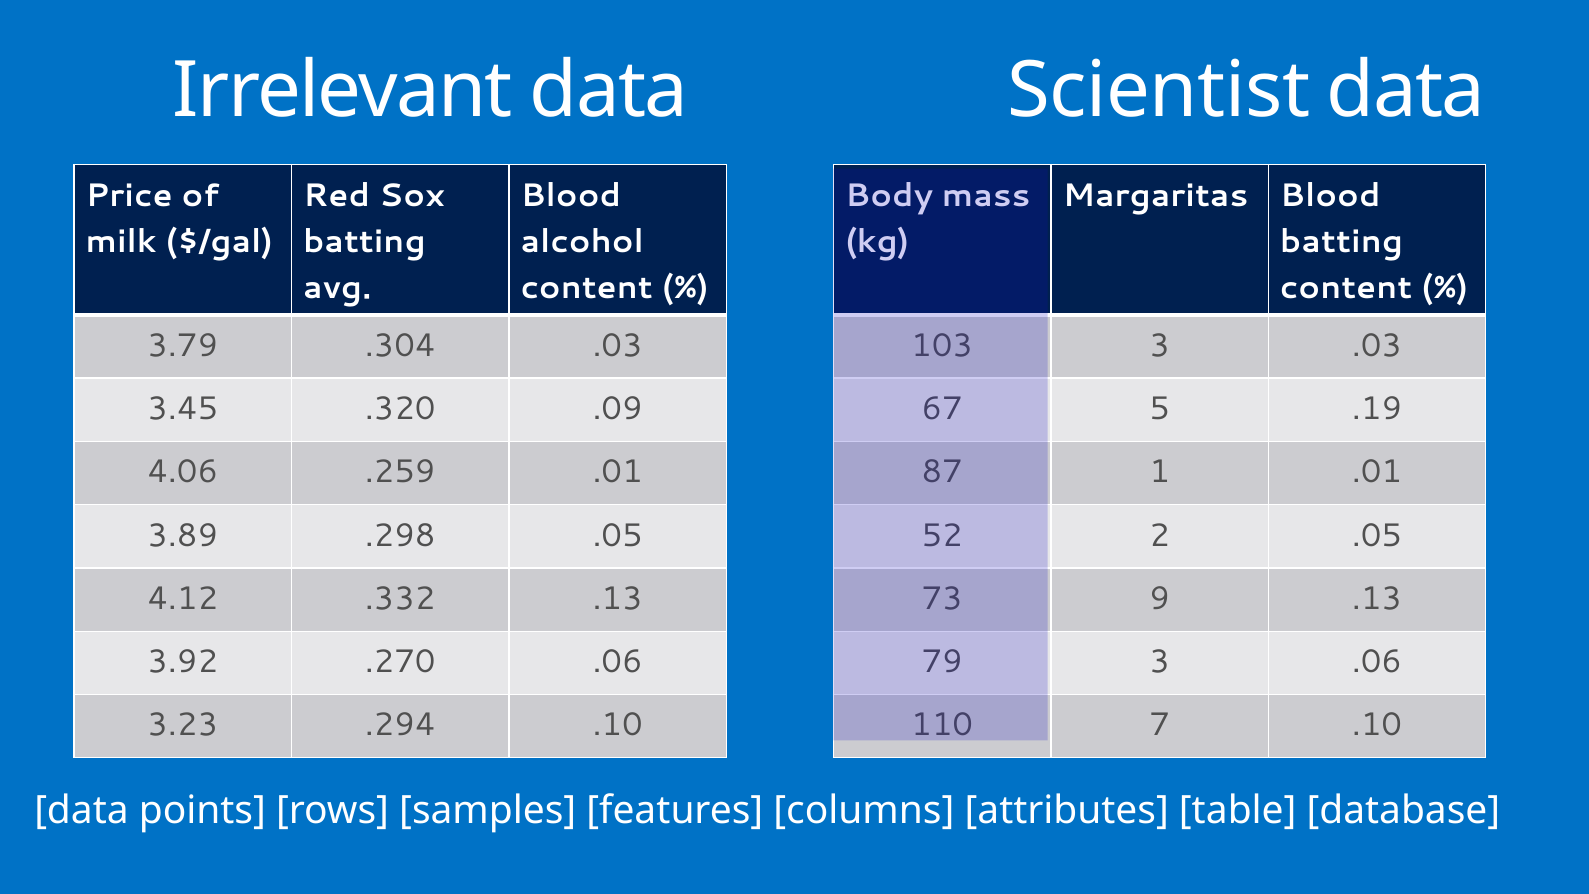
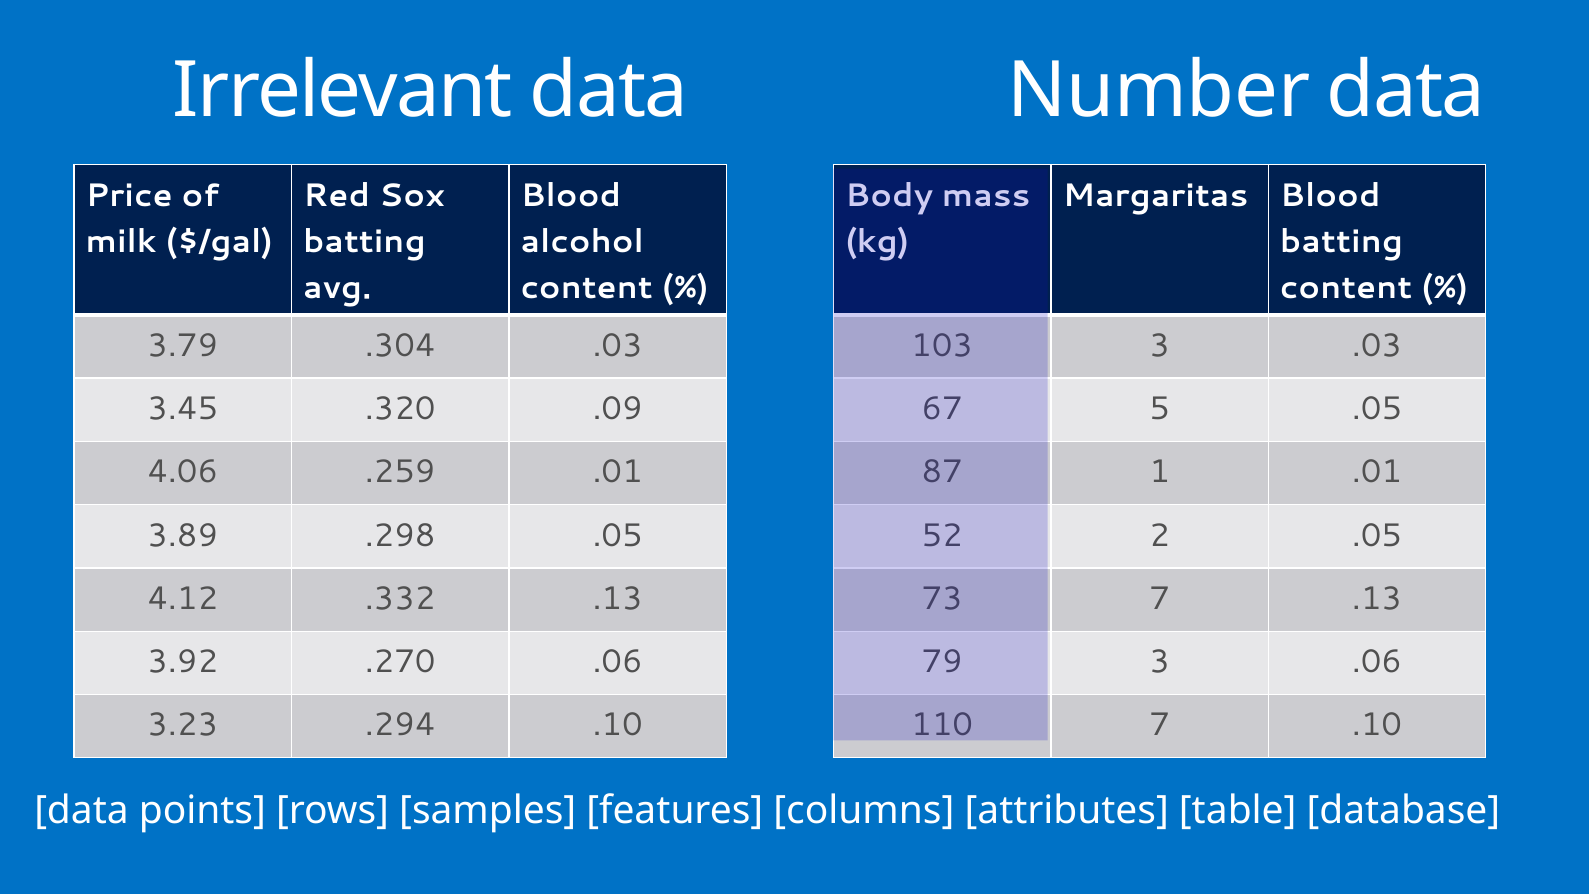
Scientist: Scientist -> Number (1159, 91)
5 .19: .19 -> .05 (1377, 409)
9: 9 -> 7 (1160, 599)
